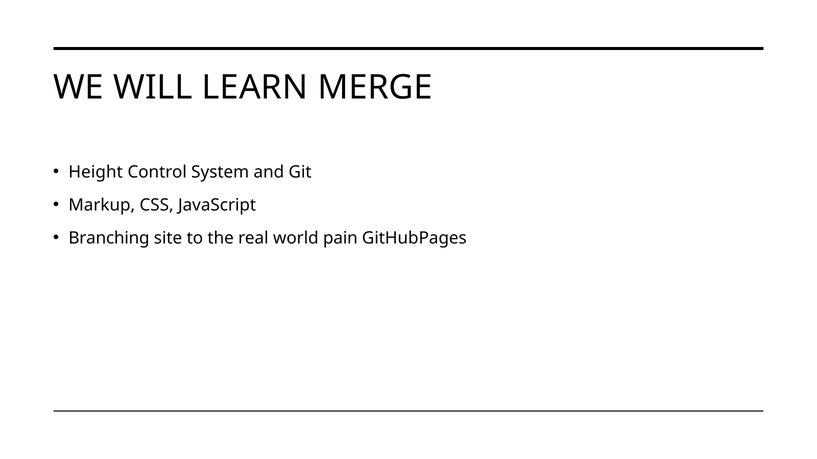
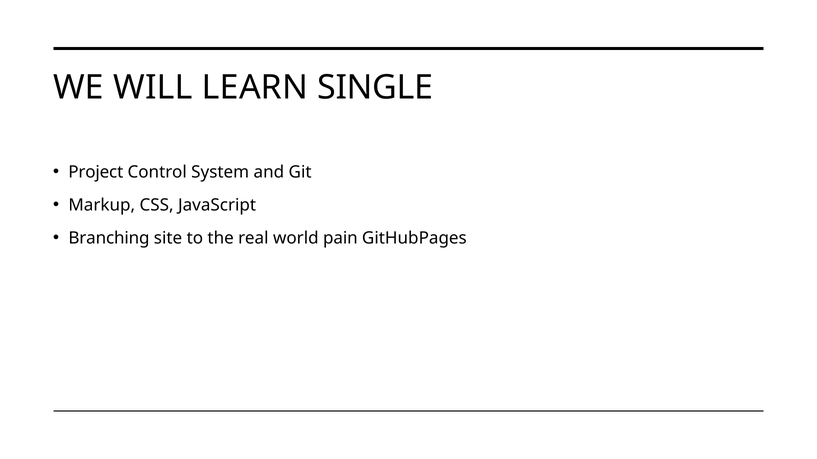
MERGE: MERGE -> SINGLE (375, 88)
Height: Height -> Project (96, 172)
